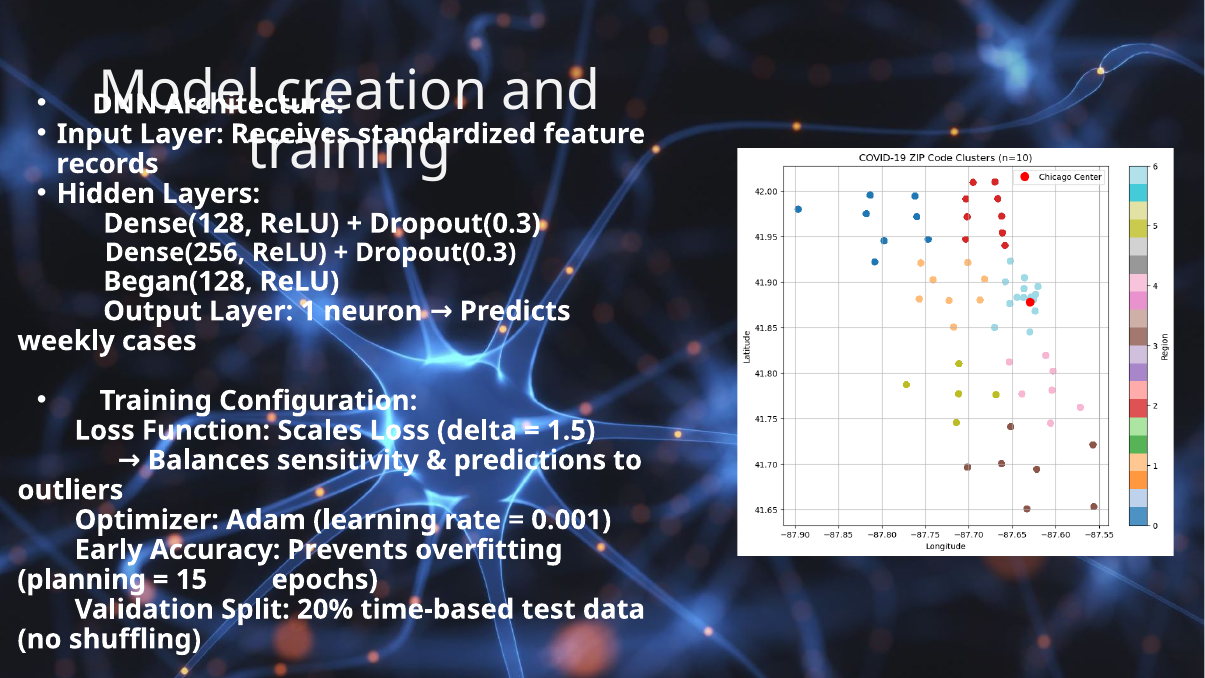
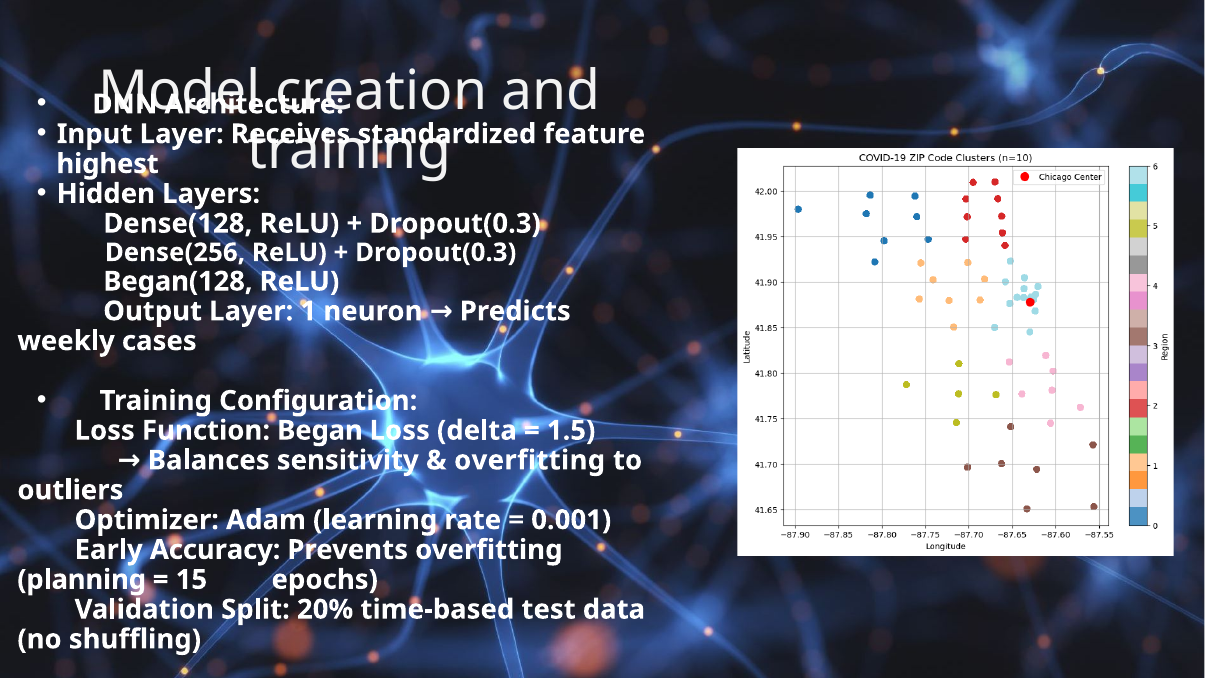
records: records -> highest (108, 164)
Scales: Scales -> Began (320, 430)
predictions: predictions -> overfitting (530, 460)
